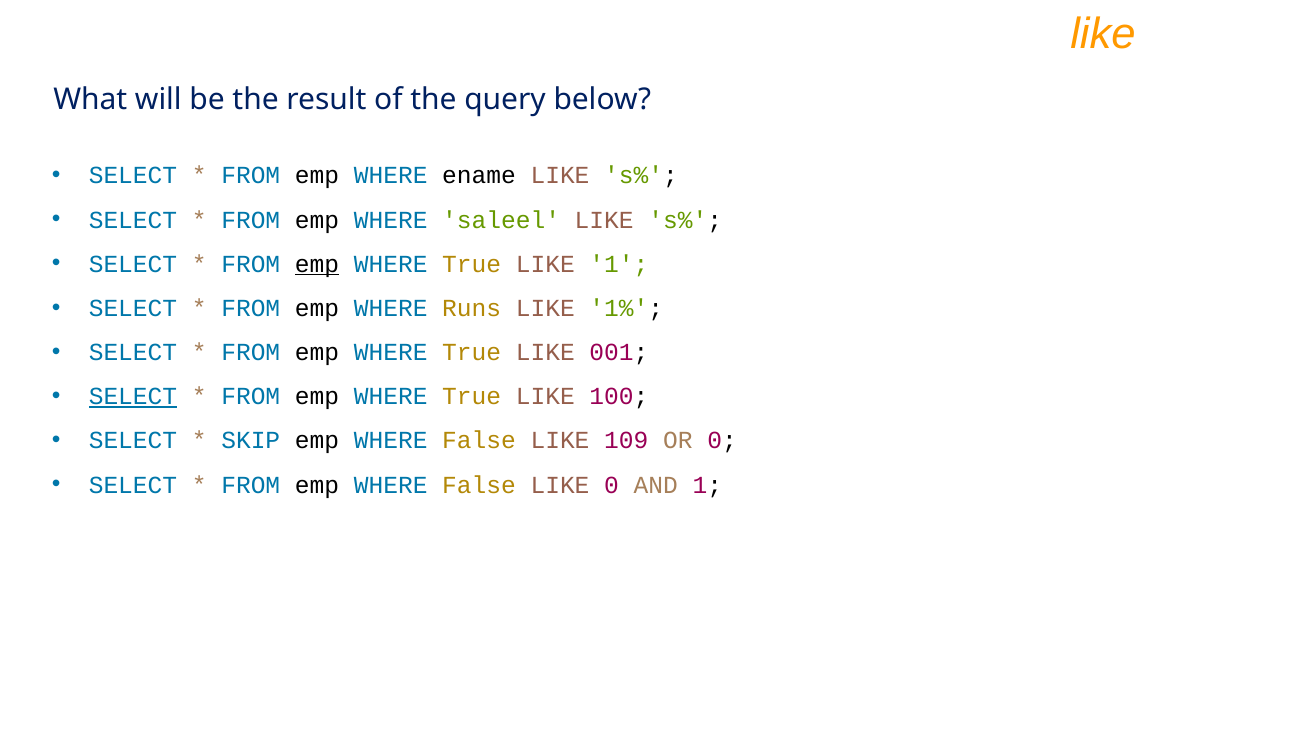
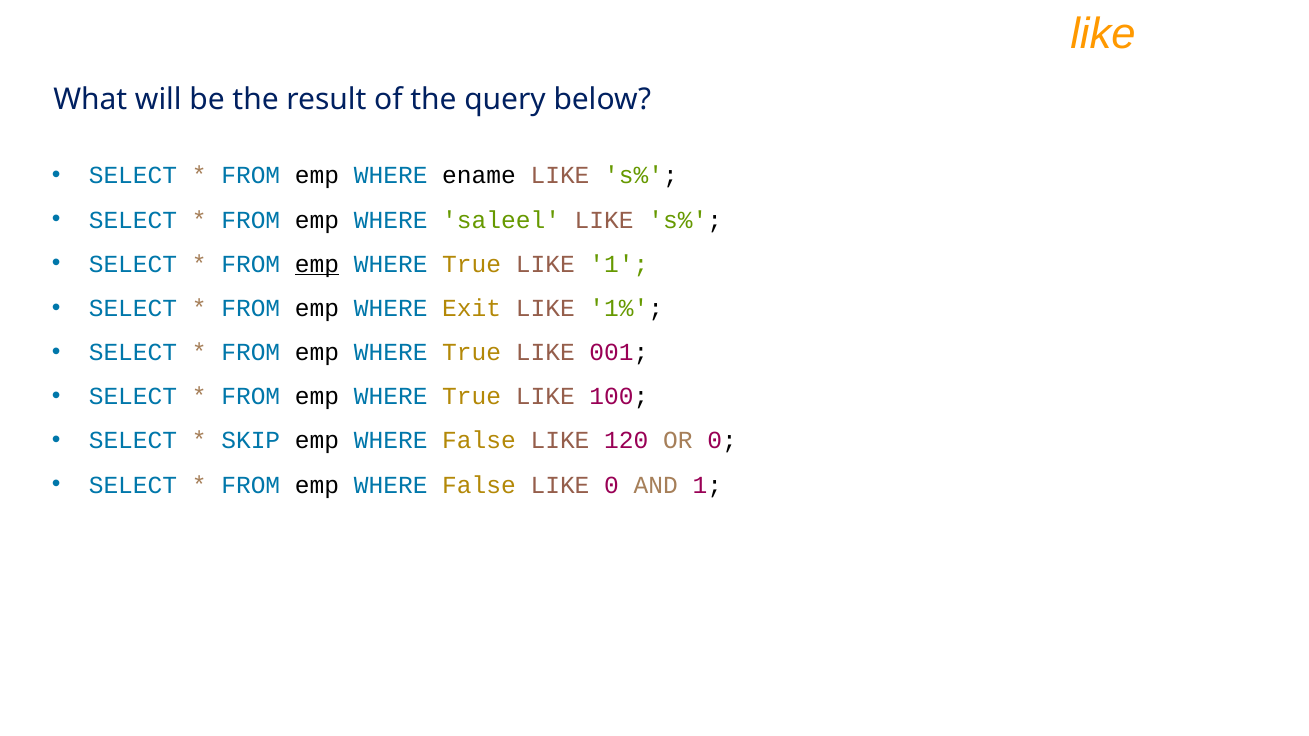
Runs: Runs -> Exit (472, 308)
SELECT underline: present -> none (133, 397)
109: 109 -> 120 (626, 441)
